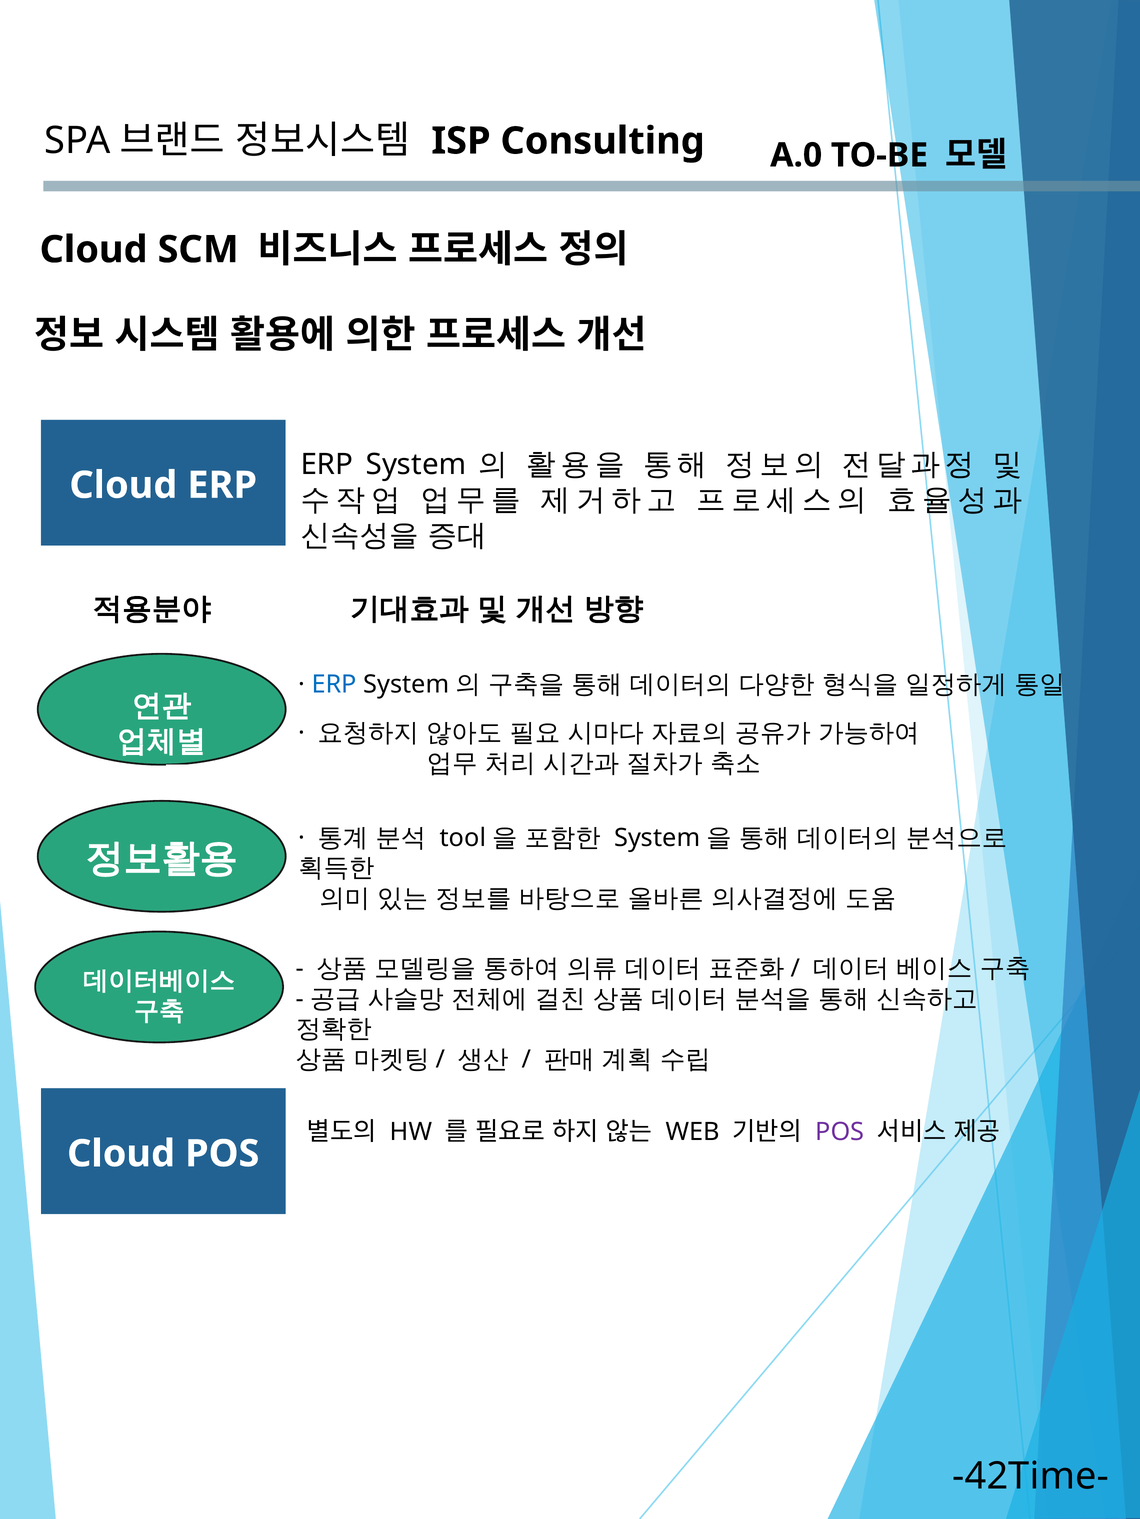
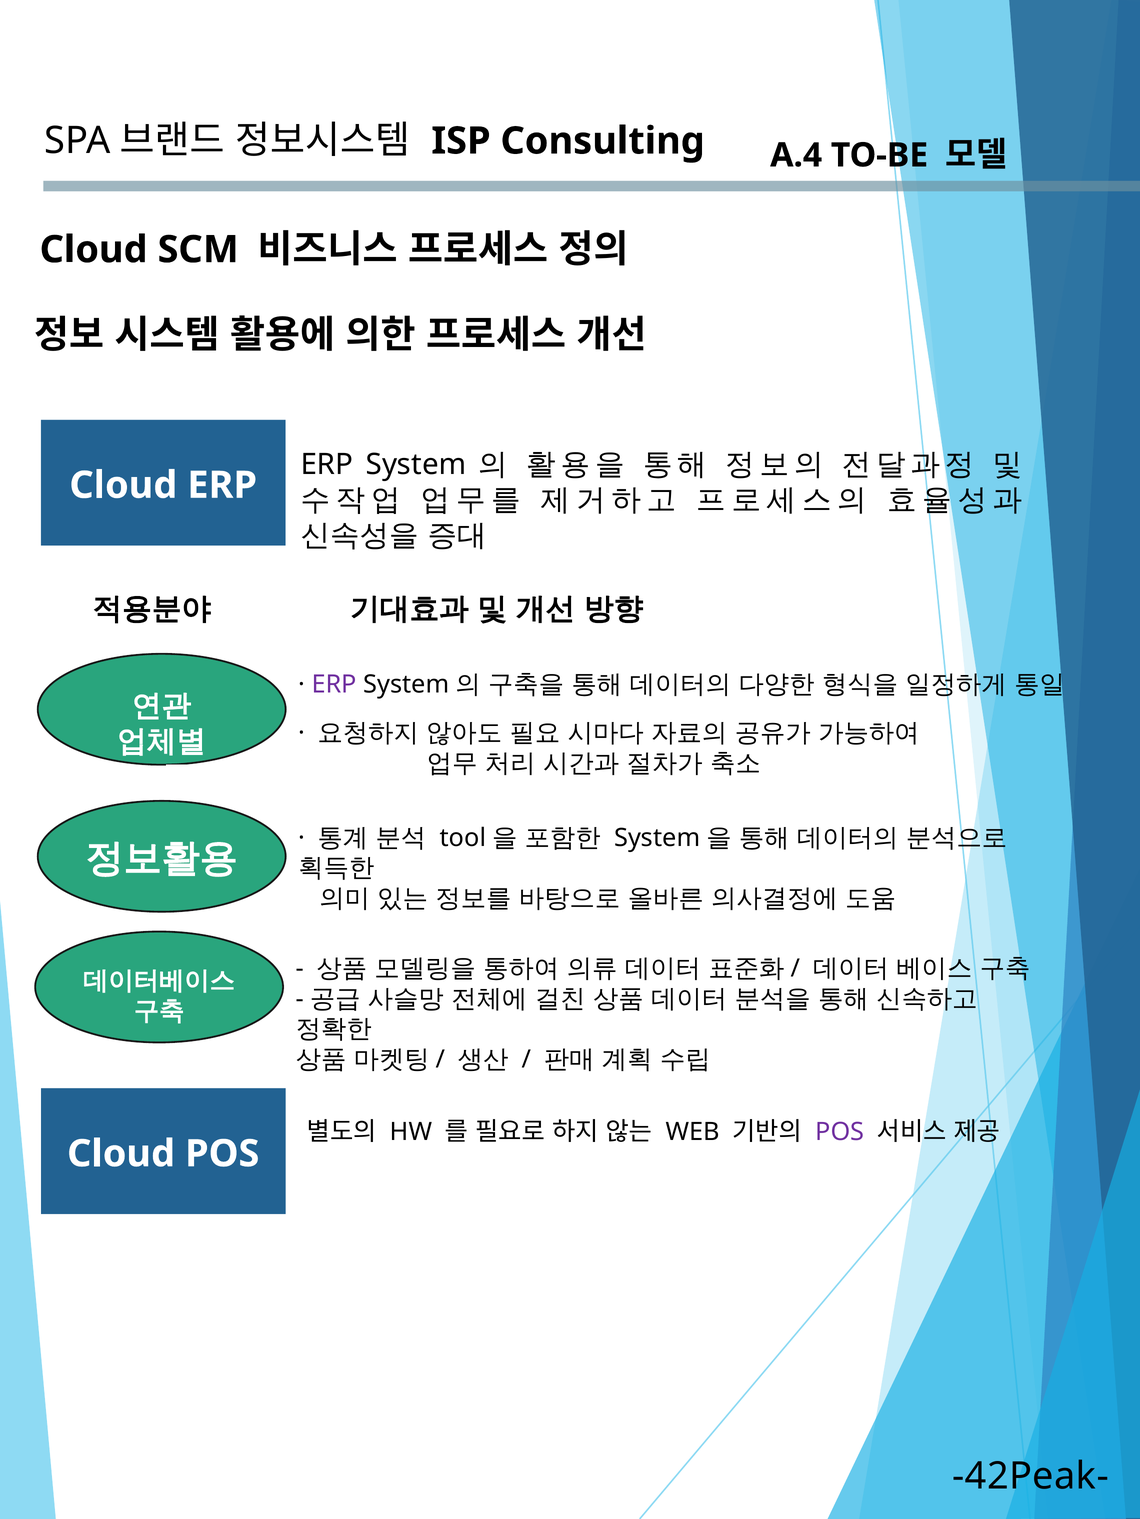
A.0: A.0 -> A.4 (796, 155)
ERP colour: blue -> purple (334, 685)
-42Time-: -42Time- -> -42Peak- (1031, 1477)
